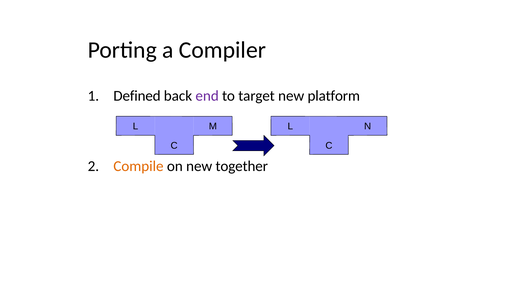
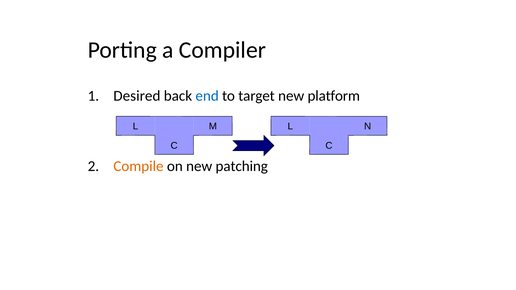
Defined: Defined -> Desired (137, 96)
end colour: purple -> blue (207, 96)
together: together -> patching (242, 166)
